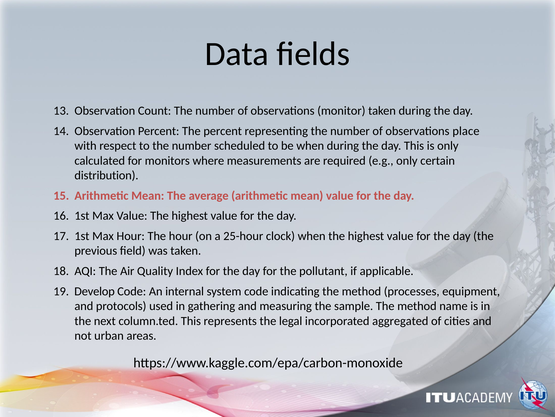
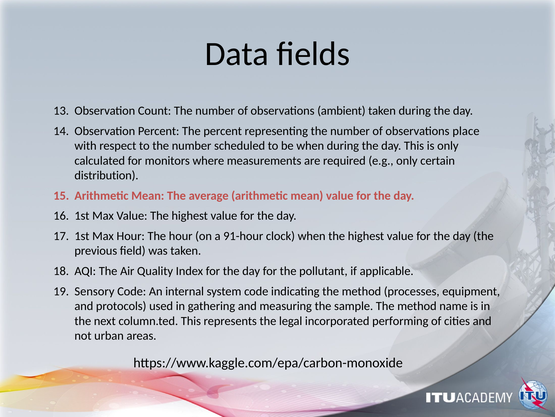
monitor: monitor -> ambient (341, 111)
25-hour: 25-hour -> 91-hour (243, 236)
Develop: Develop -> Sensory (94, 291)
aggregated: aggregated -> performing (400, 320)
